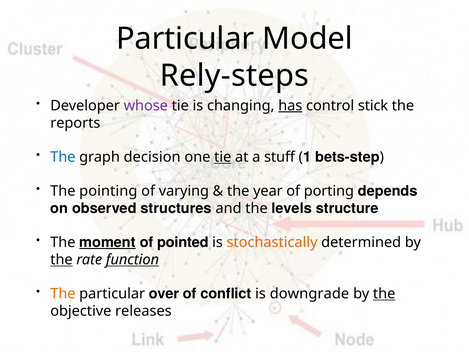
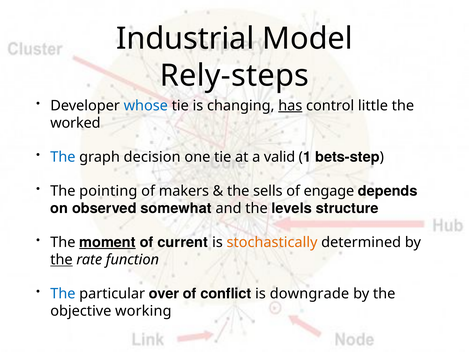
Particular: Particular -> Industrial (185, 39)
whose colour: purple -> blue (146, 106)
stick: stick -> little (373, 106)
reports: reports -> worked (75, 123)
tie underline: present -> none (223, 157)
stuff: stuff -> valid (280, 157)
varying: varying -> makers (184, 191)
year: year -> sells (268, 191)
porting: porting -> engage (329, 191)
structures: structures -> somewhat (176, 208)
pointed: pointed -> current (183, 242)
function underline: present -> none (132, 260)
The colour: orange -> blue (63, 294)
the underline: present -> none (384, 294)
releases: releases -> working (143, 311)
